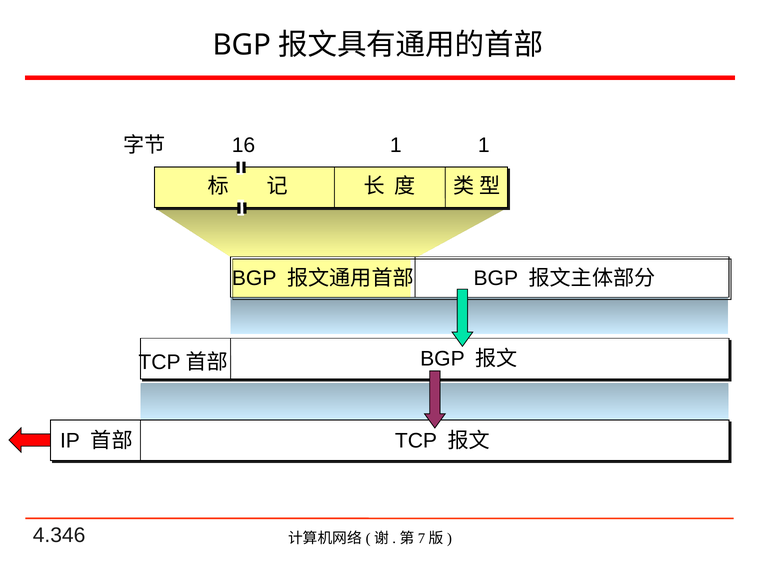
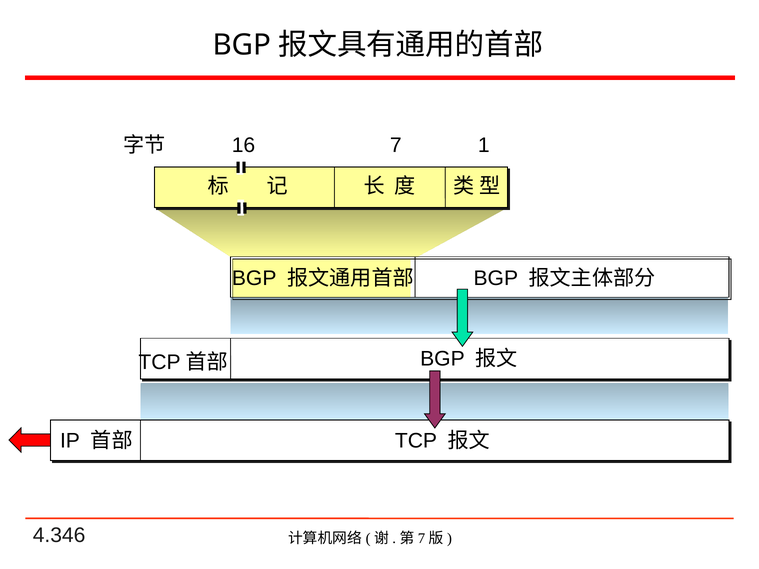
16 1: 1 -> 7 (396, 145)
